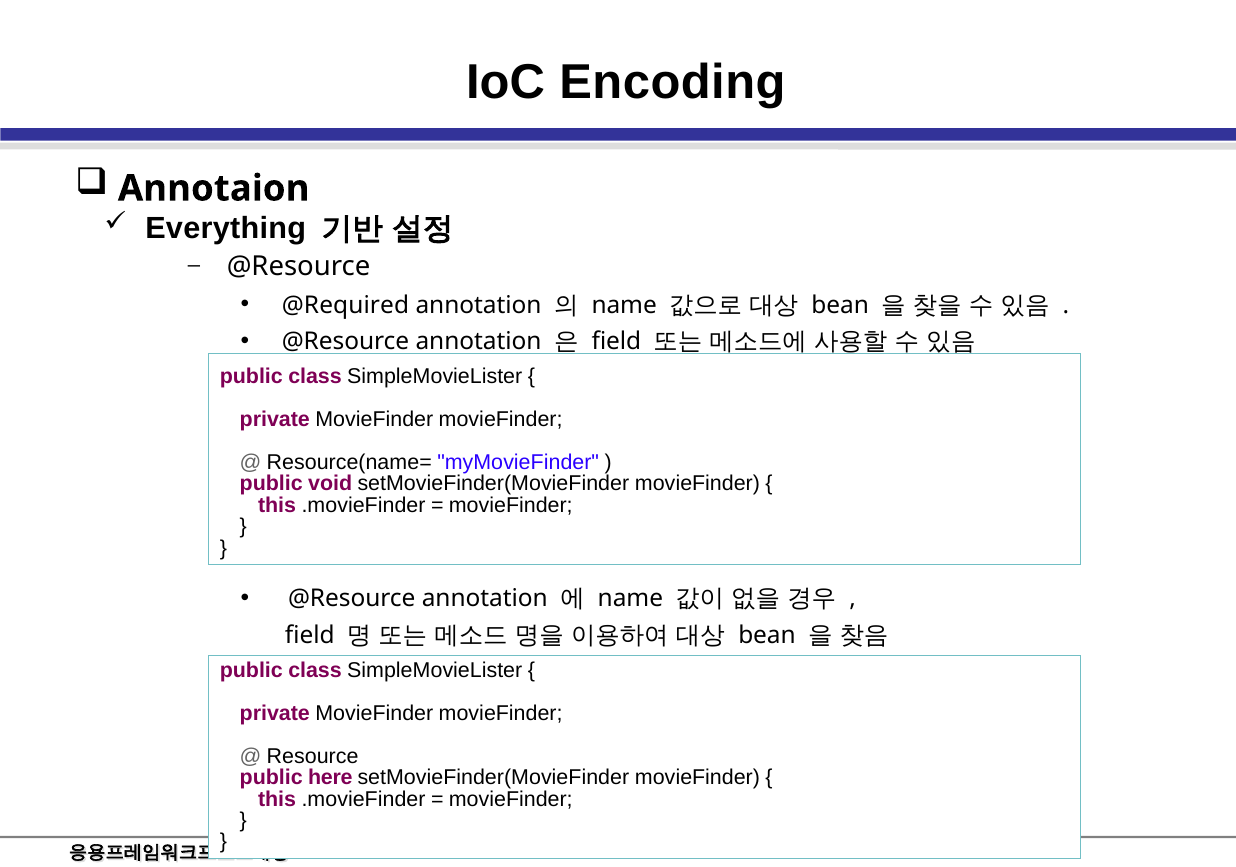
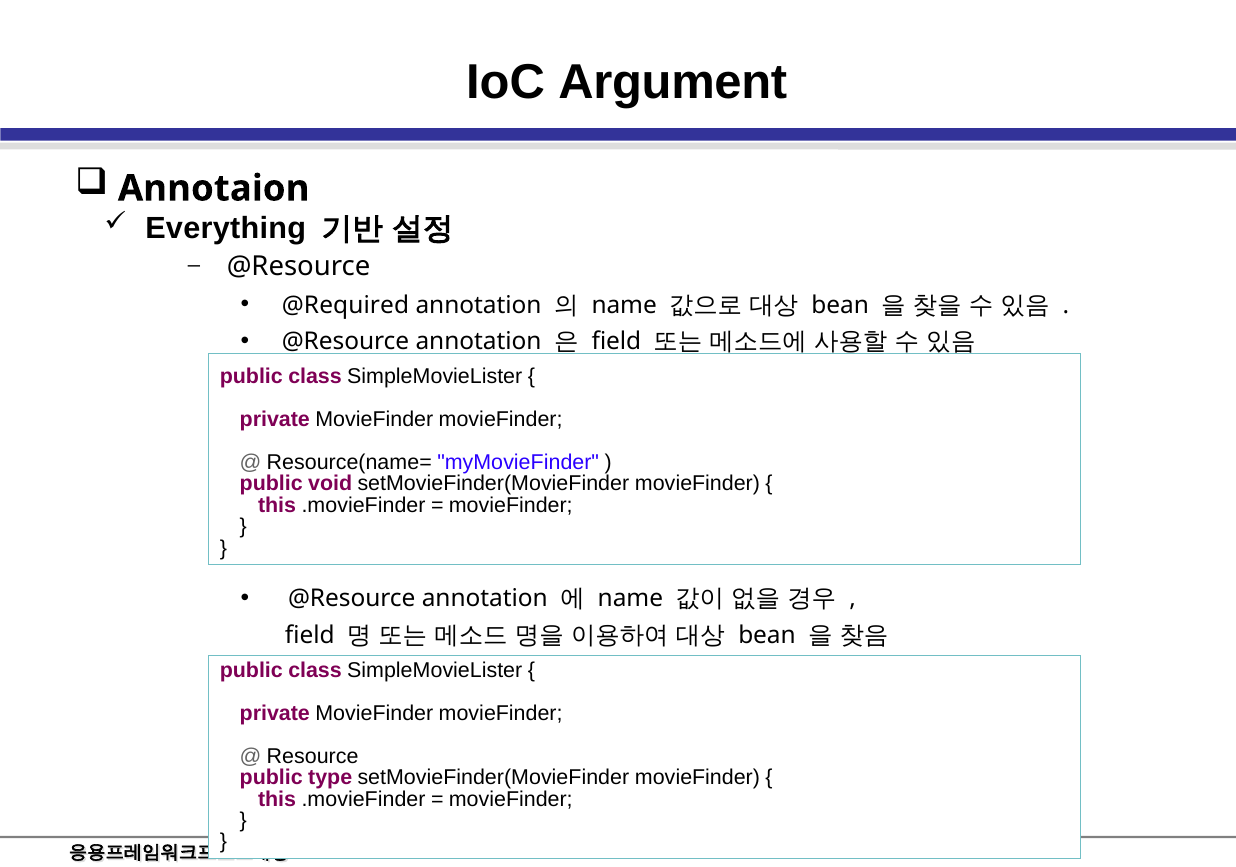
Encoding: Encoding -> Argument (673, 82)
here: here -> type (330, 778)
